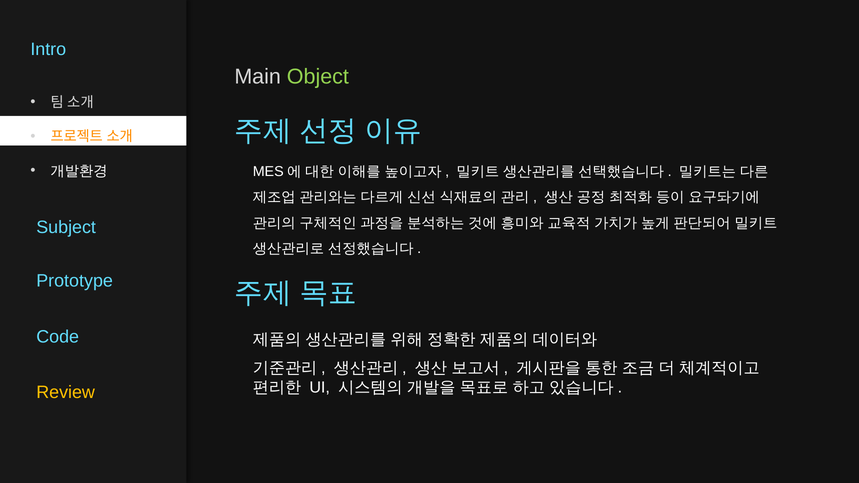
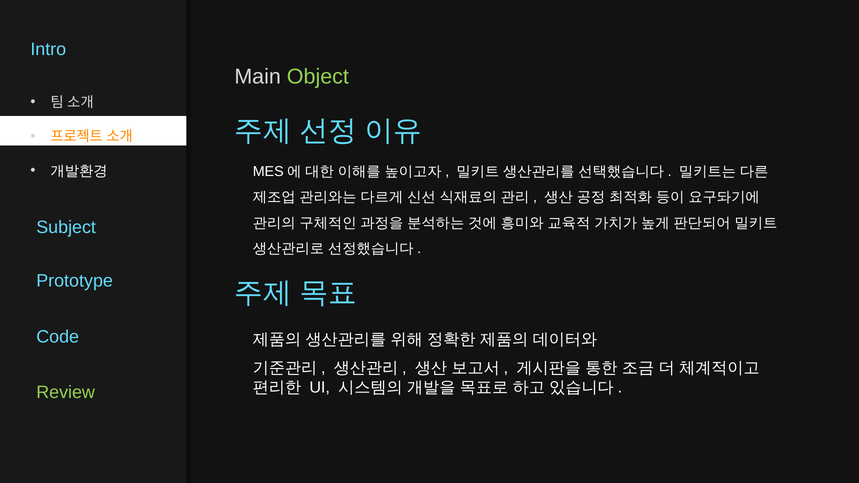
Review colour: yellow -> light green (66, 393)
